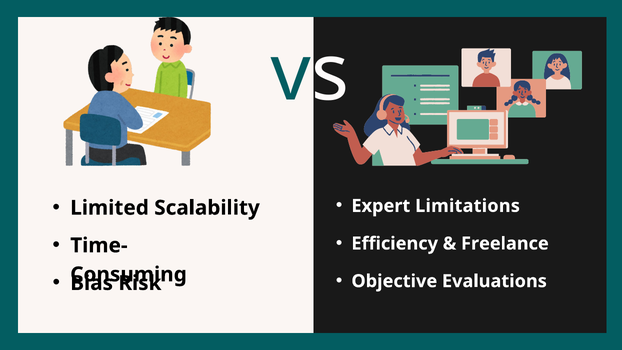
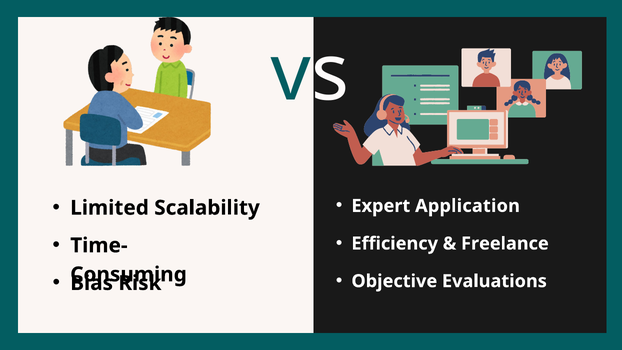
Limitations: Limitations -> Application (468, 206)
